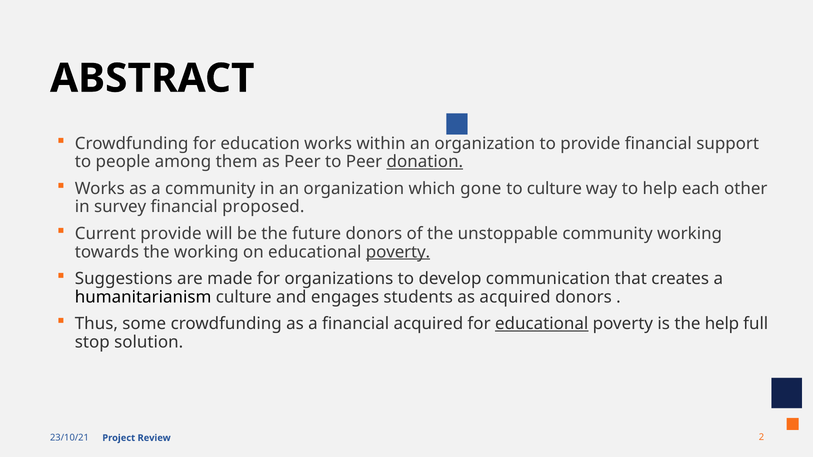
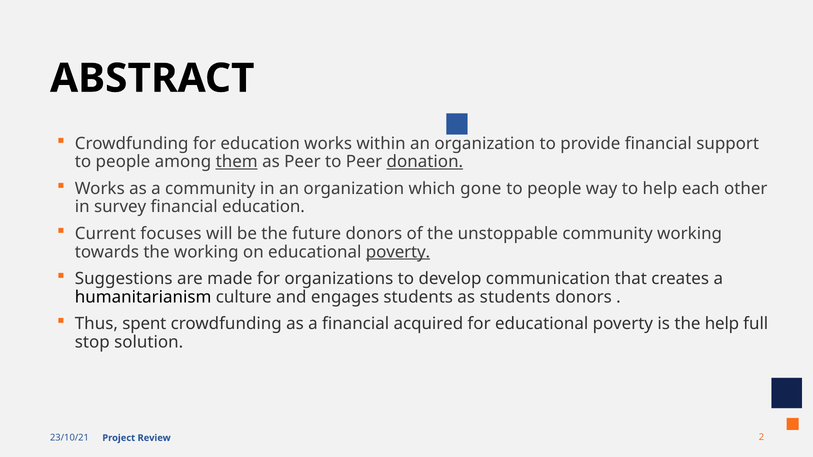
them underline: none -> present (237, 162)
culture: culture -> people (554, 189)
financial proposed: proposed -> education (263, 207)
Current provide: provide -> focuses (171, 234)
as acquired: acquired -> students (515, 297)
some: some -> spent (144, 324)
educational underline: present -> none (542, 324)
